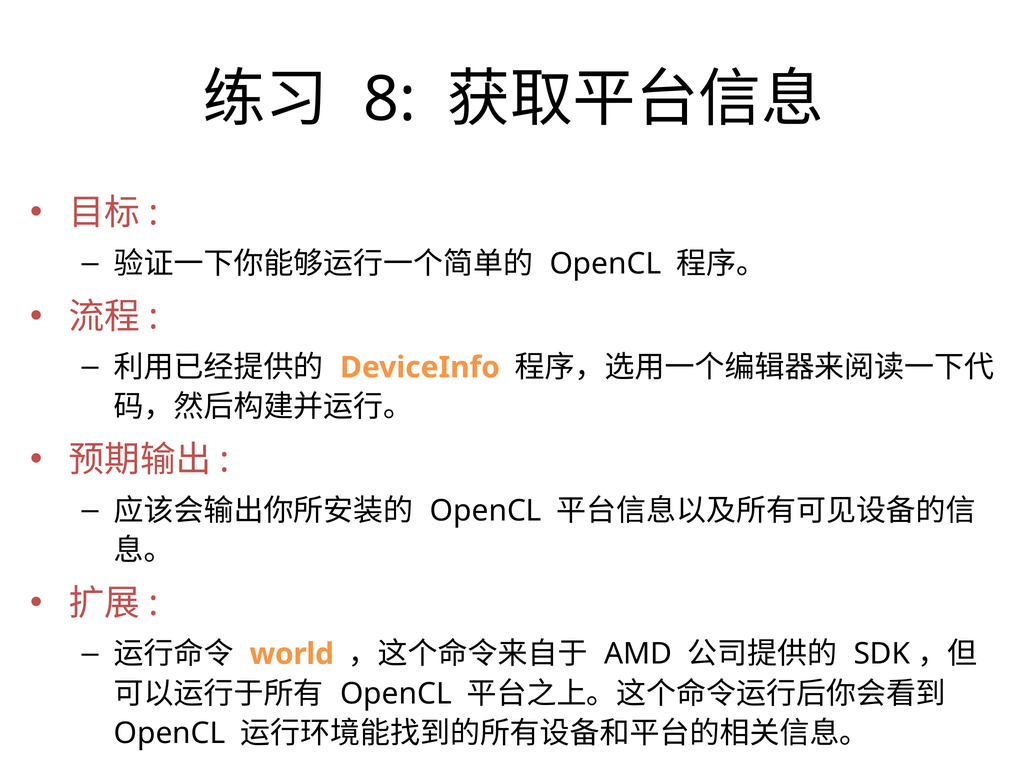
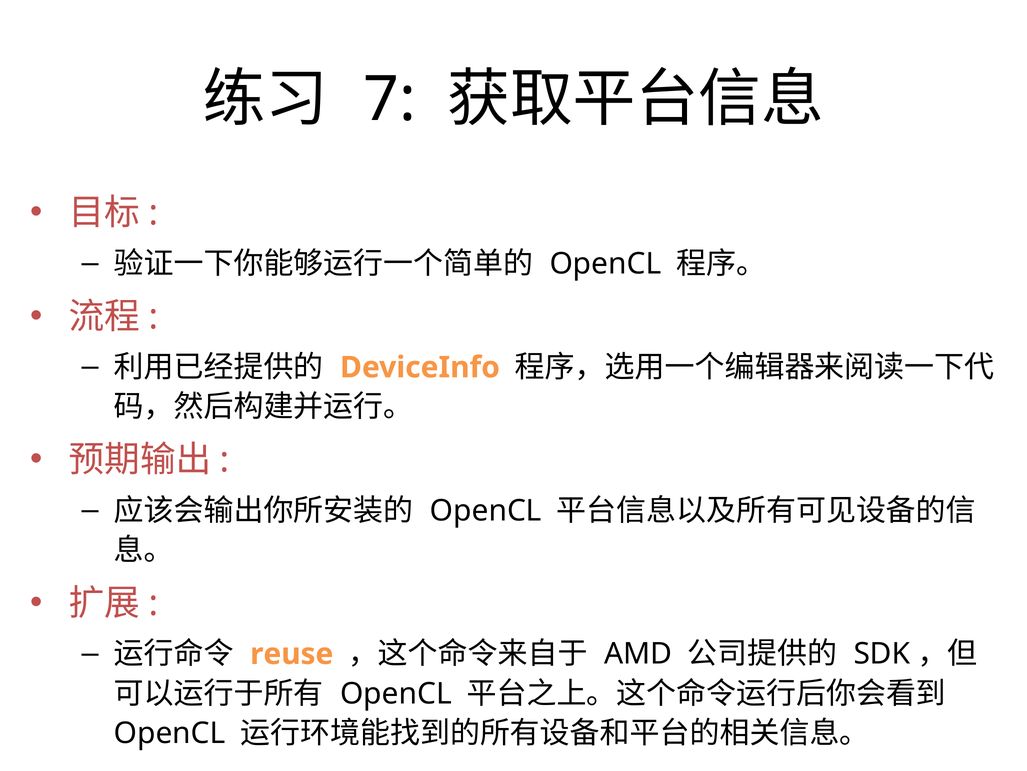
8: 8 -> 7 (390, 99)
world: world -> reuse (292, 653)
